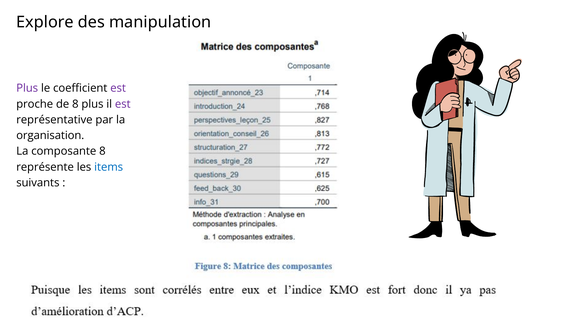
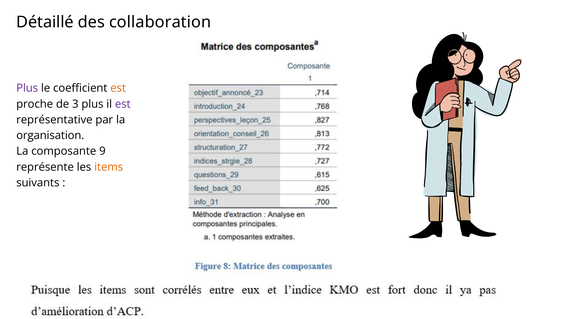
Explore: Explore -> Détaillé (45, 22)
manipulation: manipulation -> collaboration (160, 22)
est colour: purple -> orange (118, 88)
de 8: 8 -> 3 (75, 104)
composante 8: 8 -> 9 (102, 152)
items colour: blue -> orange (109, 167)
